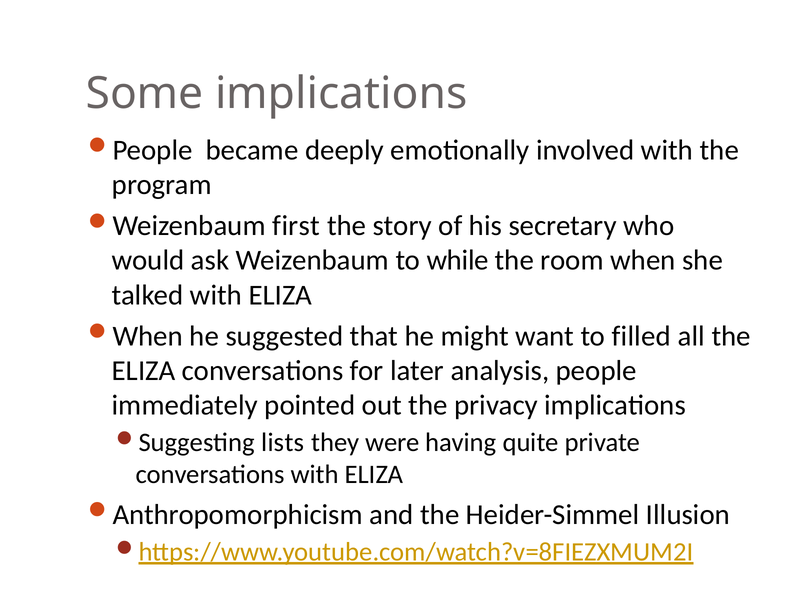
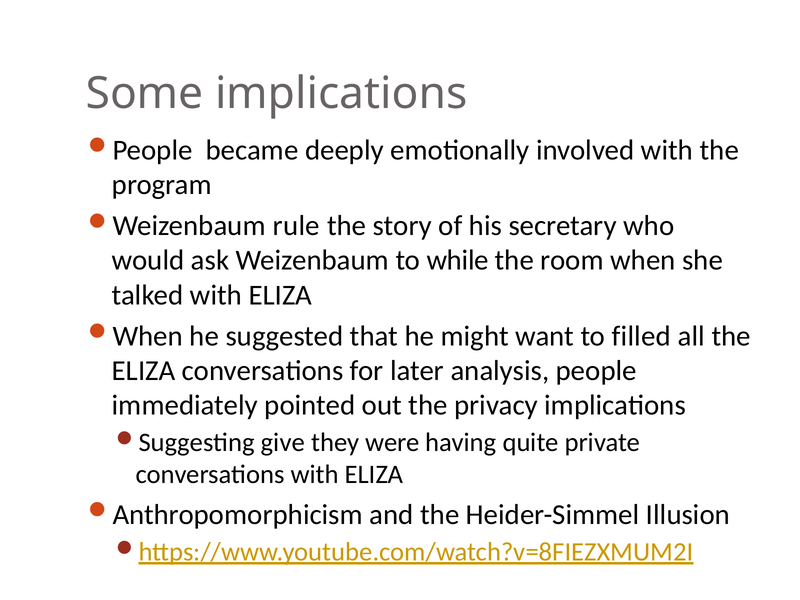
first: first -> rule (296, 226)
lists: lists -> give (283, 443)
